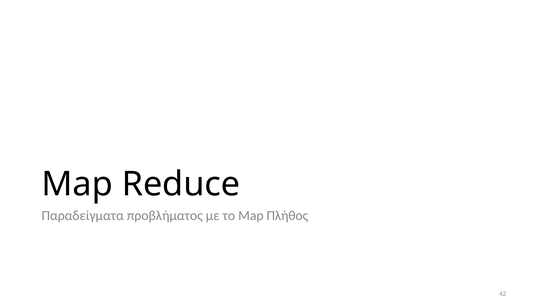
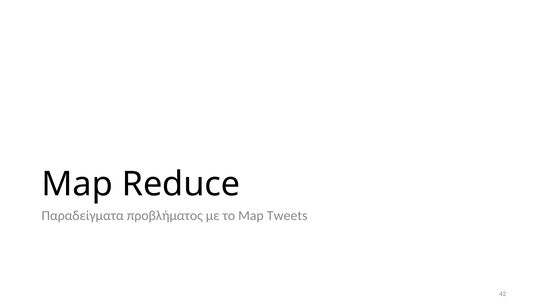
Πλήθος: Πλήθος -> Tweets (287, 216)
